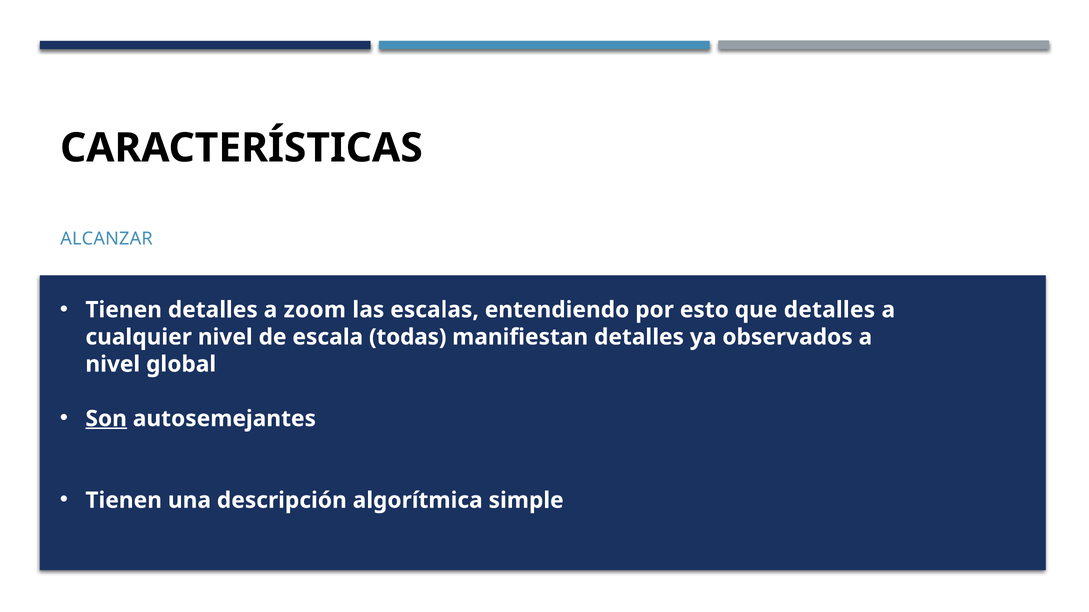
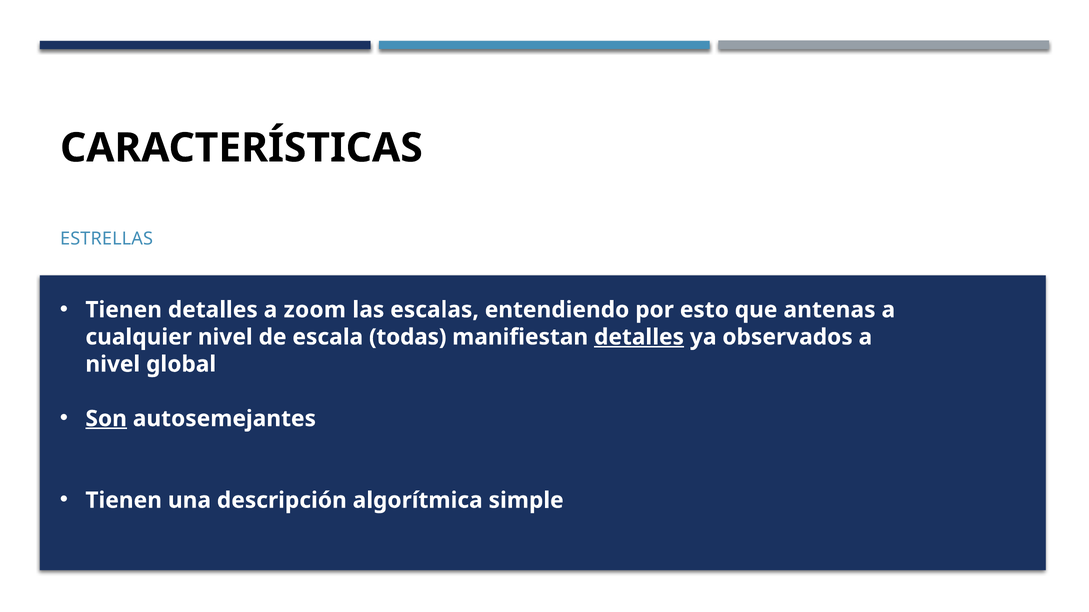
ALCANZAR: ALCANZAR -> ESTRELLAS (107, 239)
que detalles: detalles -> antenas (830, 310)
detalles underline: none -> present (639, 337)
